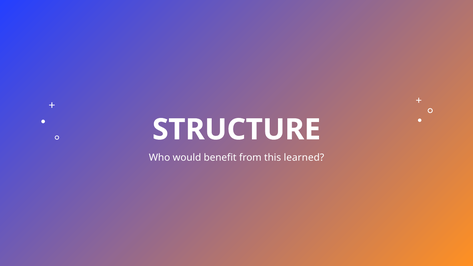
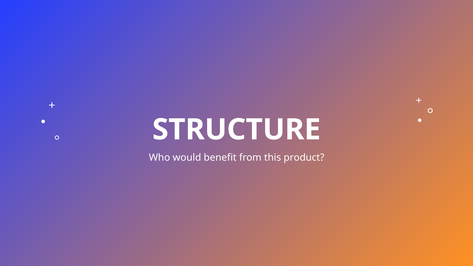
learned: learned -> product (304, 158)
